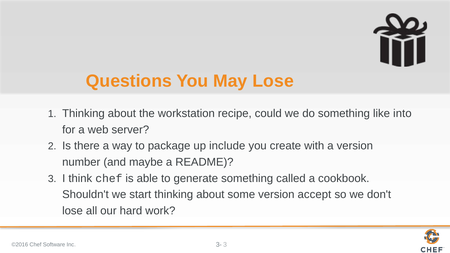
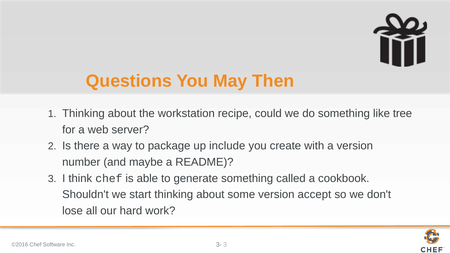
May Lose: Lose -> Then (273, 81)
into: into -> tree (403, 114)
